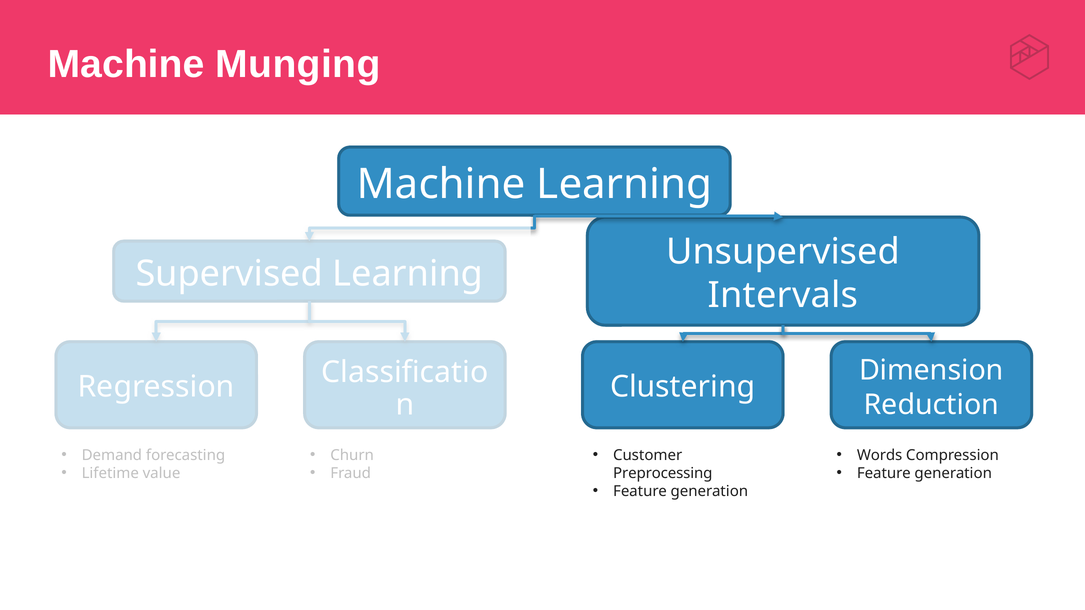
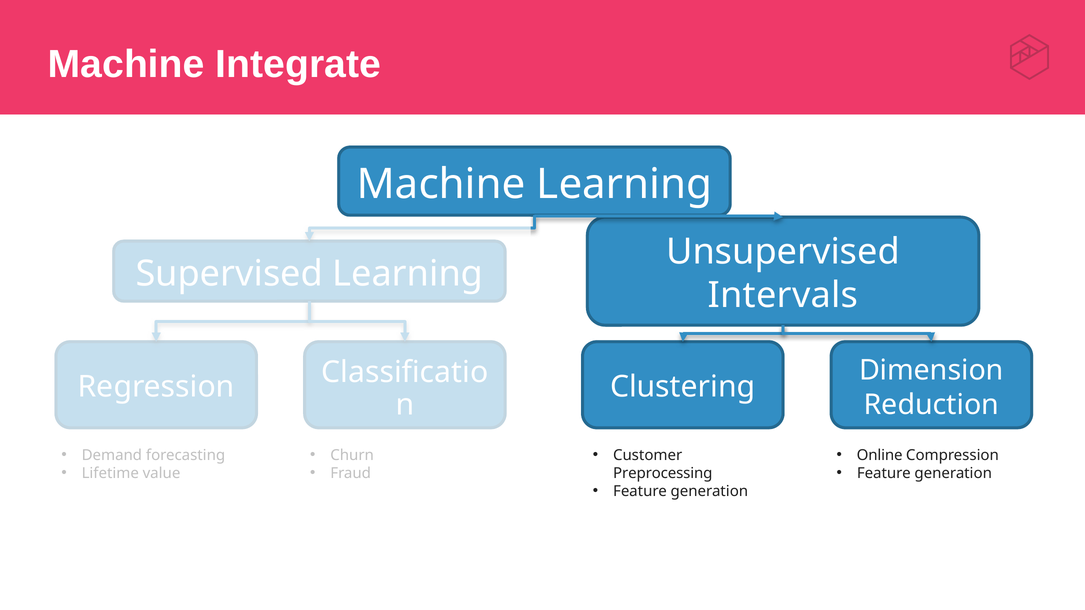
Munging: Munging -> Integrate (298, 65)
Words: Words -> Online (880, 455)
